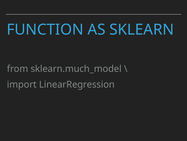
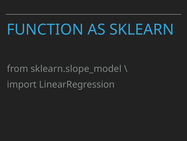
sklearn.much_model: sklearn.much_model -> sklearn.slope_model (76, 69)
